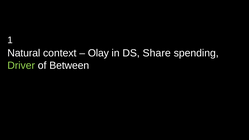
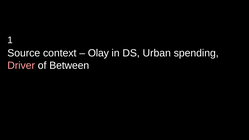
Natural: Natural -> Source (24, 53)
Share: Share -> Urban (157, 53)
Driver colour: light green -> pink (21, 65)
